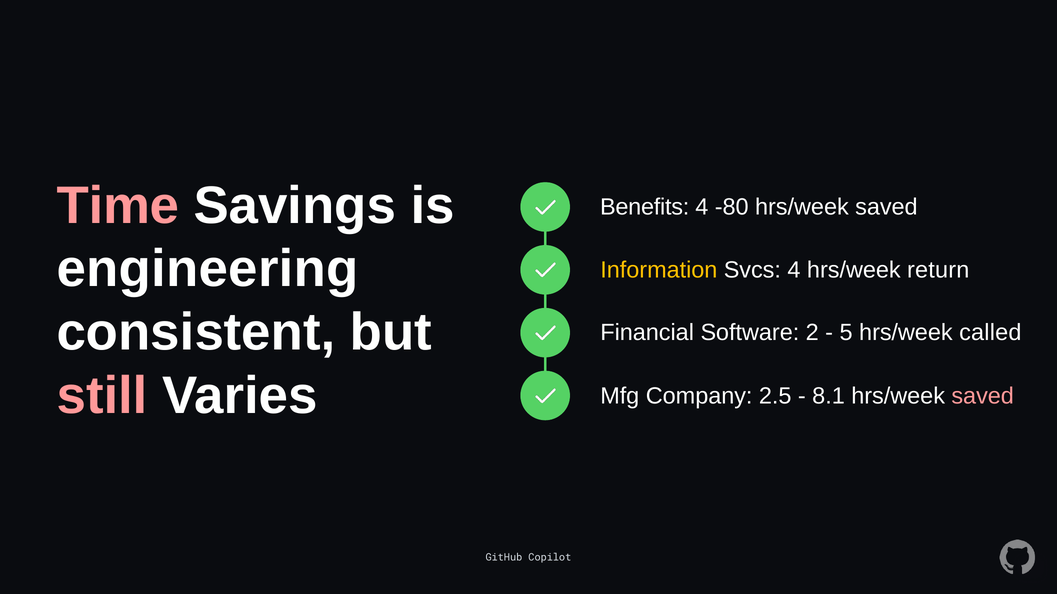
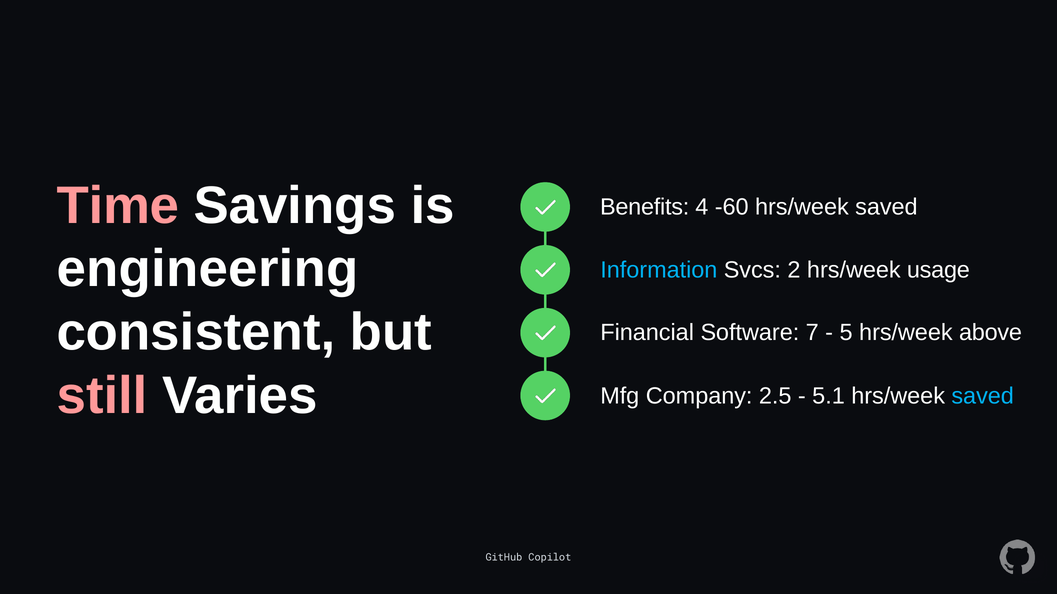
-80: -80 -> -60 (732, 207)
Information colour: yellow -> light blue (659, 270)
Svcs 4: 4 -> 2 (794, 270)
return: return -> usage (938, 270)
2: 2 -> 7 (812, 333)
called: called -> above (991, 333)
8.1: 8.1 -> 5.1 (829, 396)
saved colour: pink -> light blue (983, 396)
